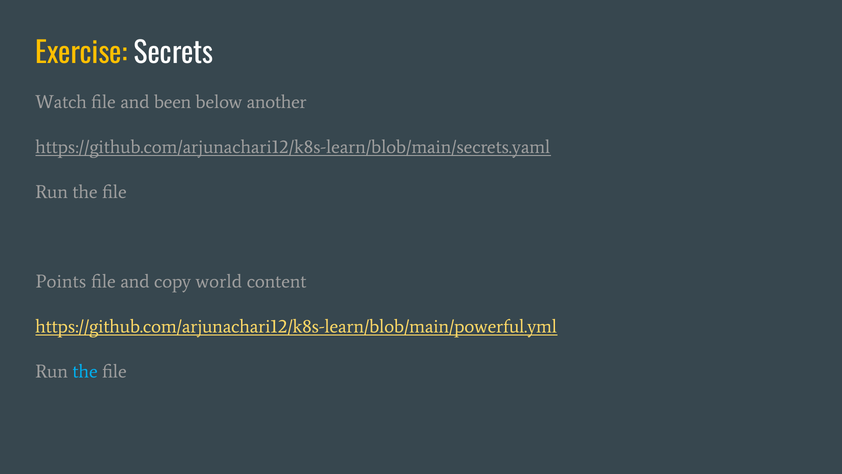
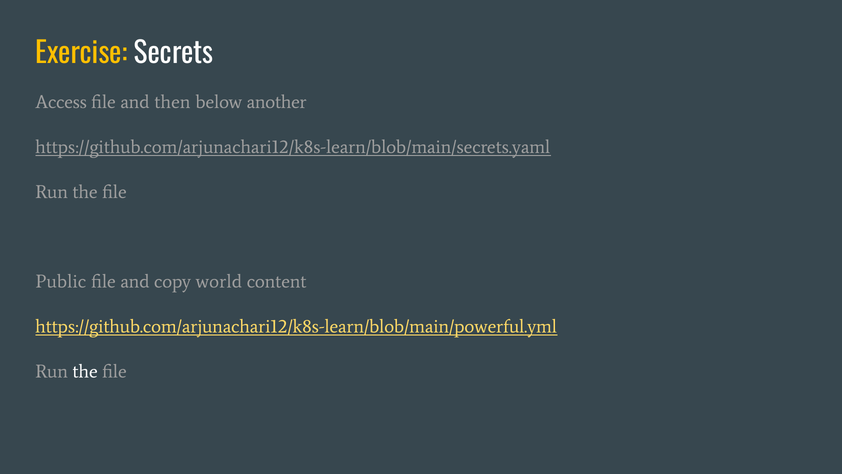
Watch: Watch -> Access (61, 102)
been: been -> then (172, 102)
Points: Points -> Public (61, 281)
the colour: light blue -> white (85, 371)
